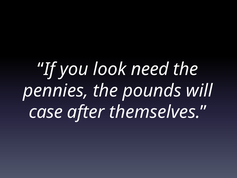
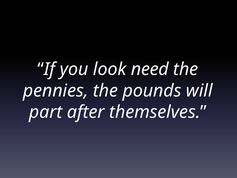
case: case -> part (46, 112)
